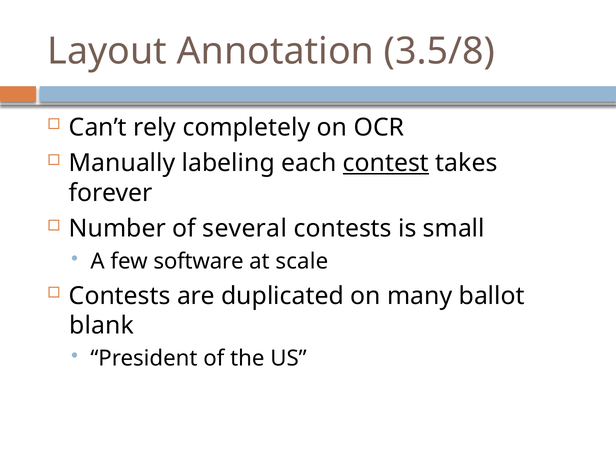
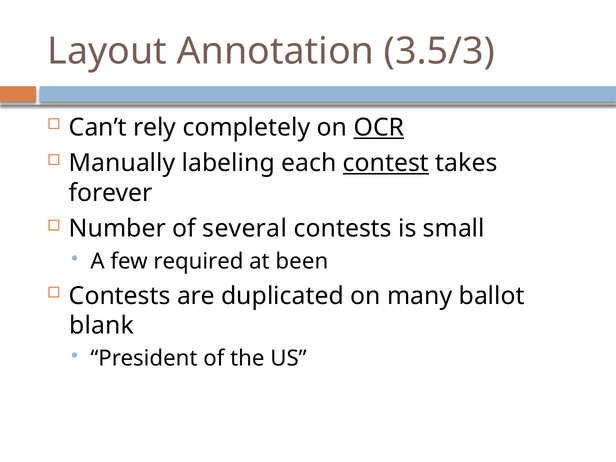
3.5/8: 3.5/8 -> 3.5/3 (439, 51)
OCR underline: none -> present (379, 127)
software: software -> required (198, 262)
scale: scale -> been (302, 262)
